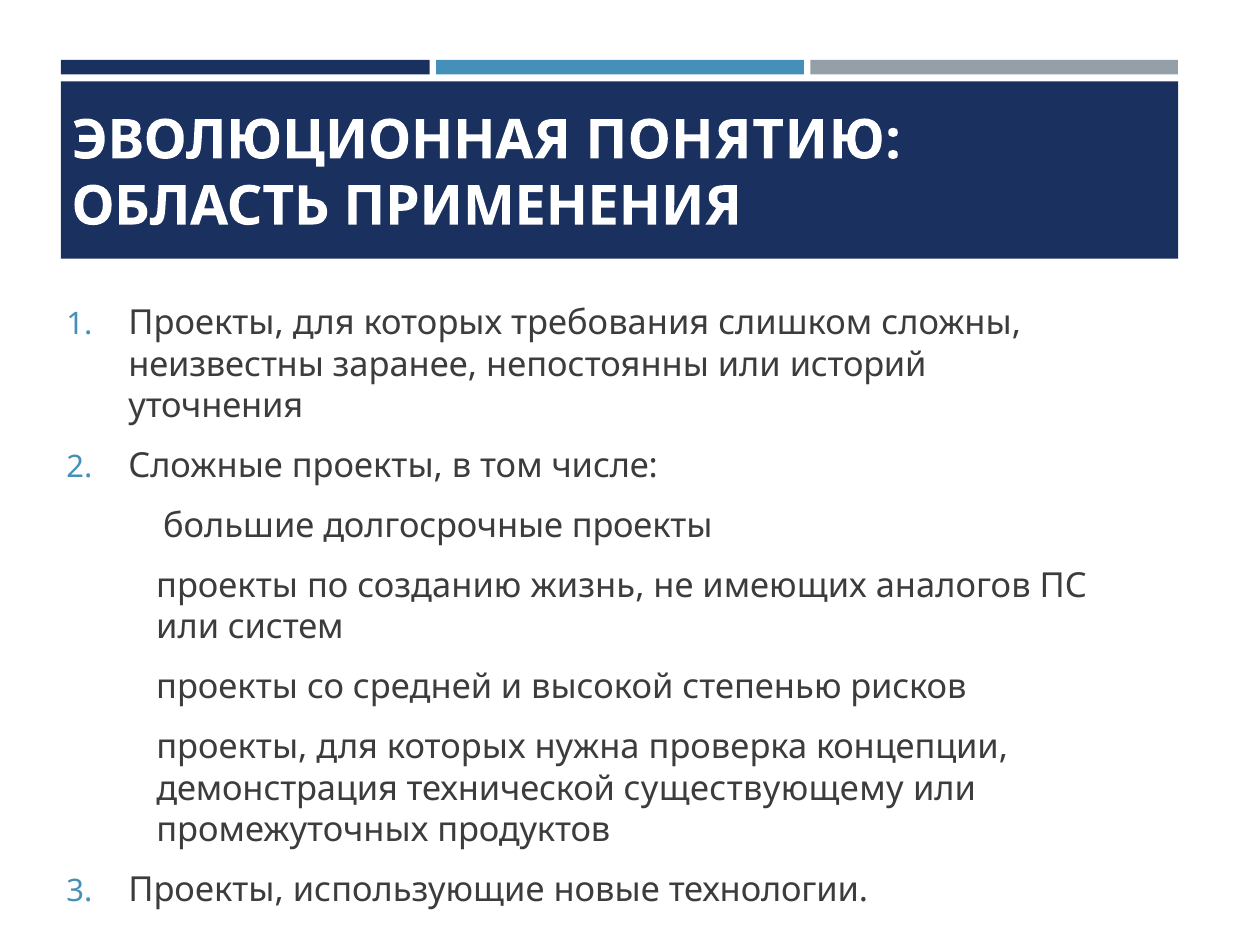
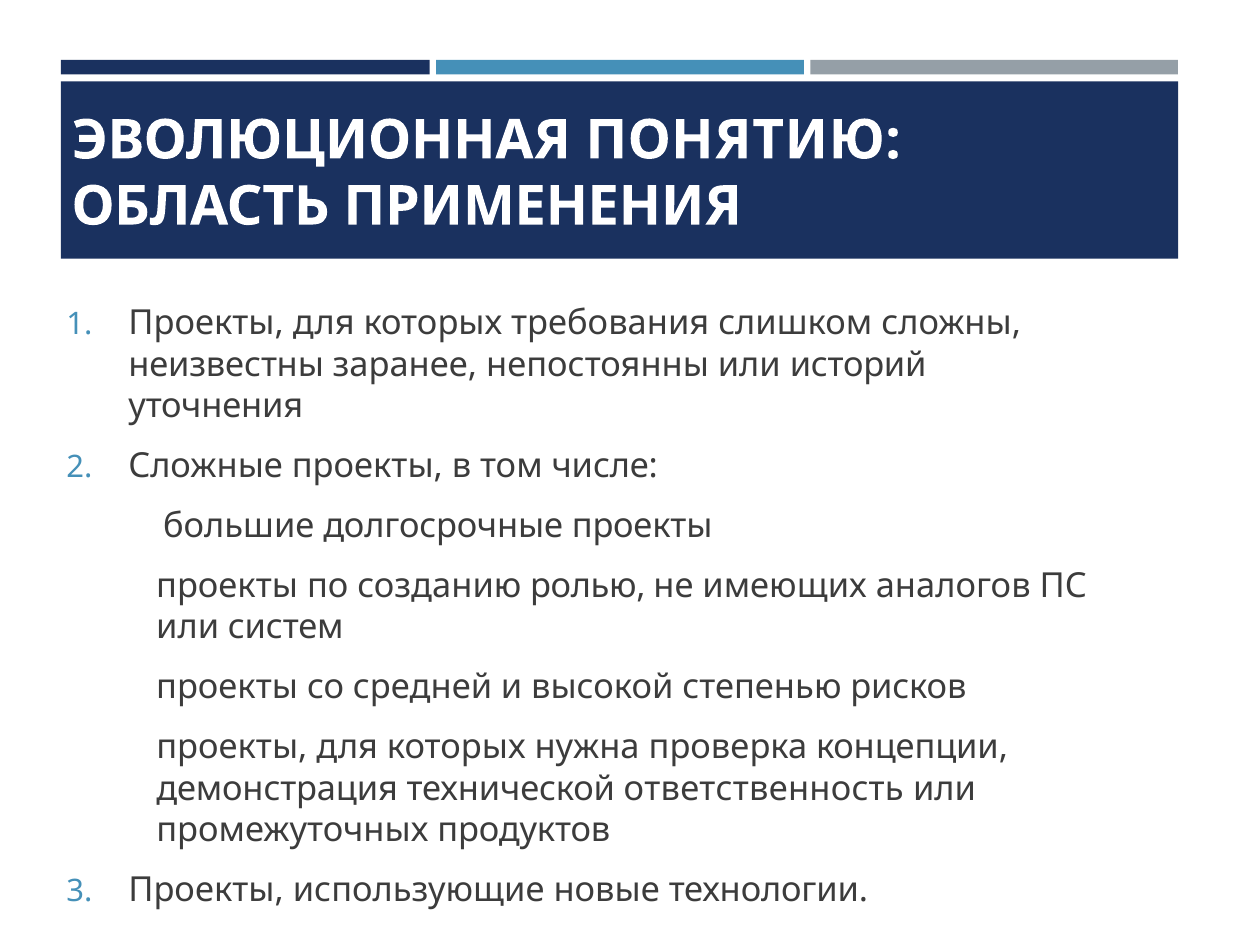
жизнь: жизнь -> ролью (588, 586)
существующему: существующему -> ответственность (764, 789)
